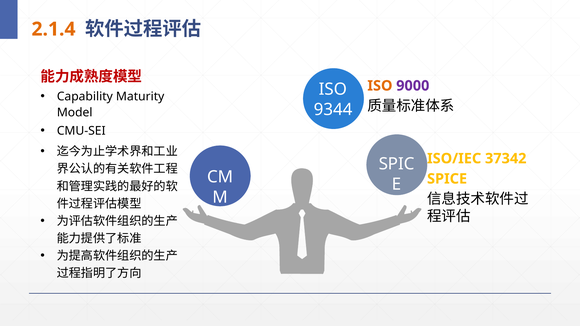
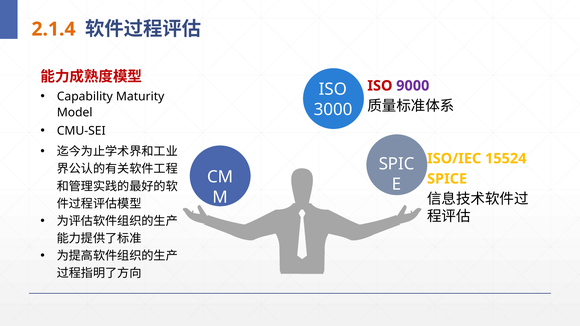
ISO colour: orange -> red (380, 86)
9344: 9344 -> 3000 (333, 110)
37342: 37342 -> 15524 (506, 159)
